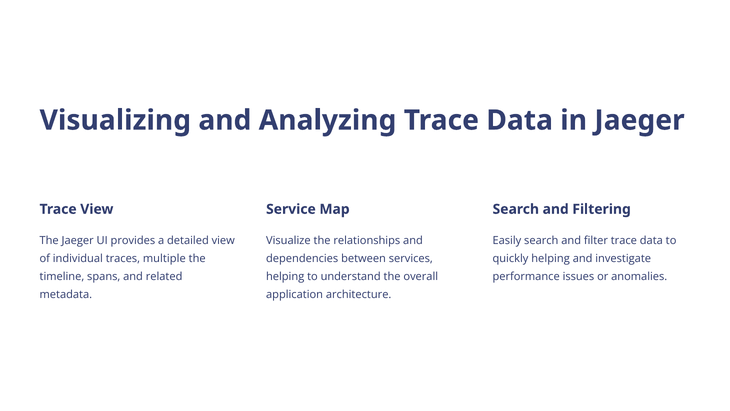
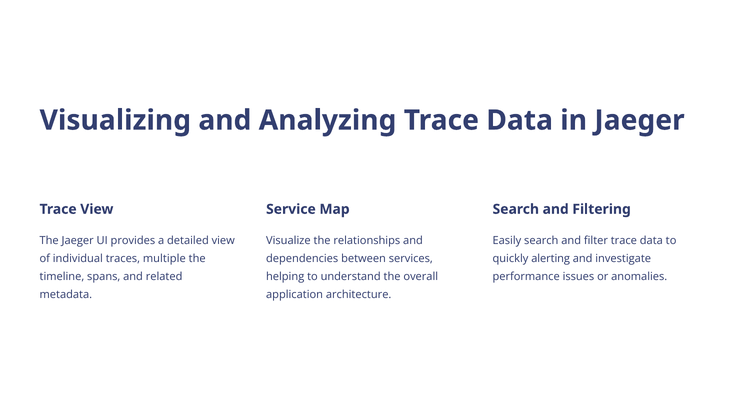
quickly helping: helping -> alerting (551, 258)
